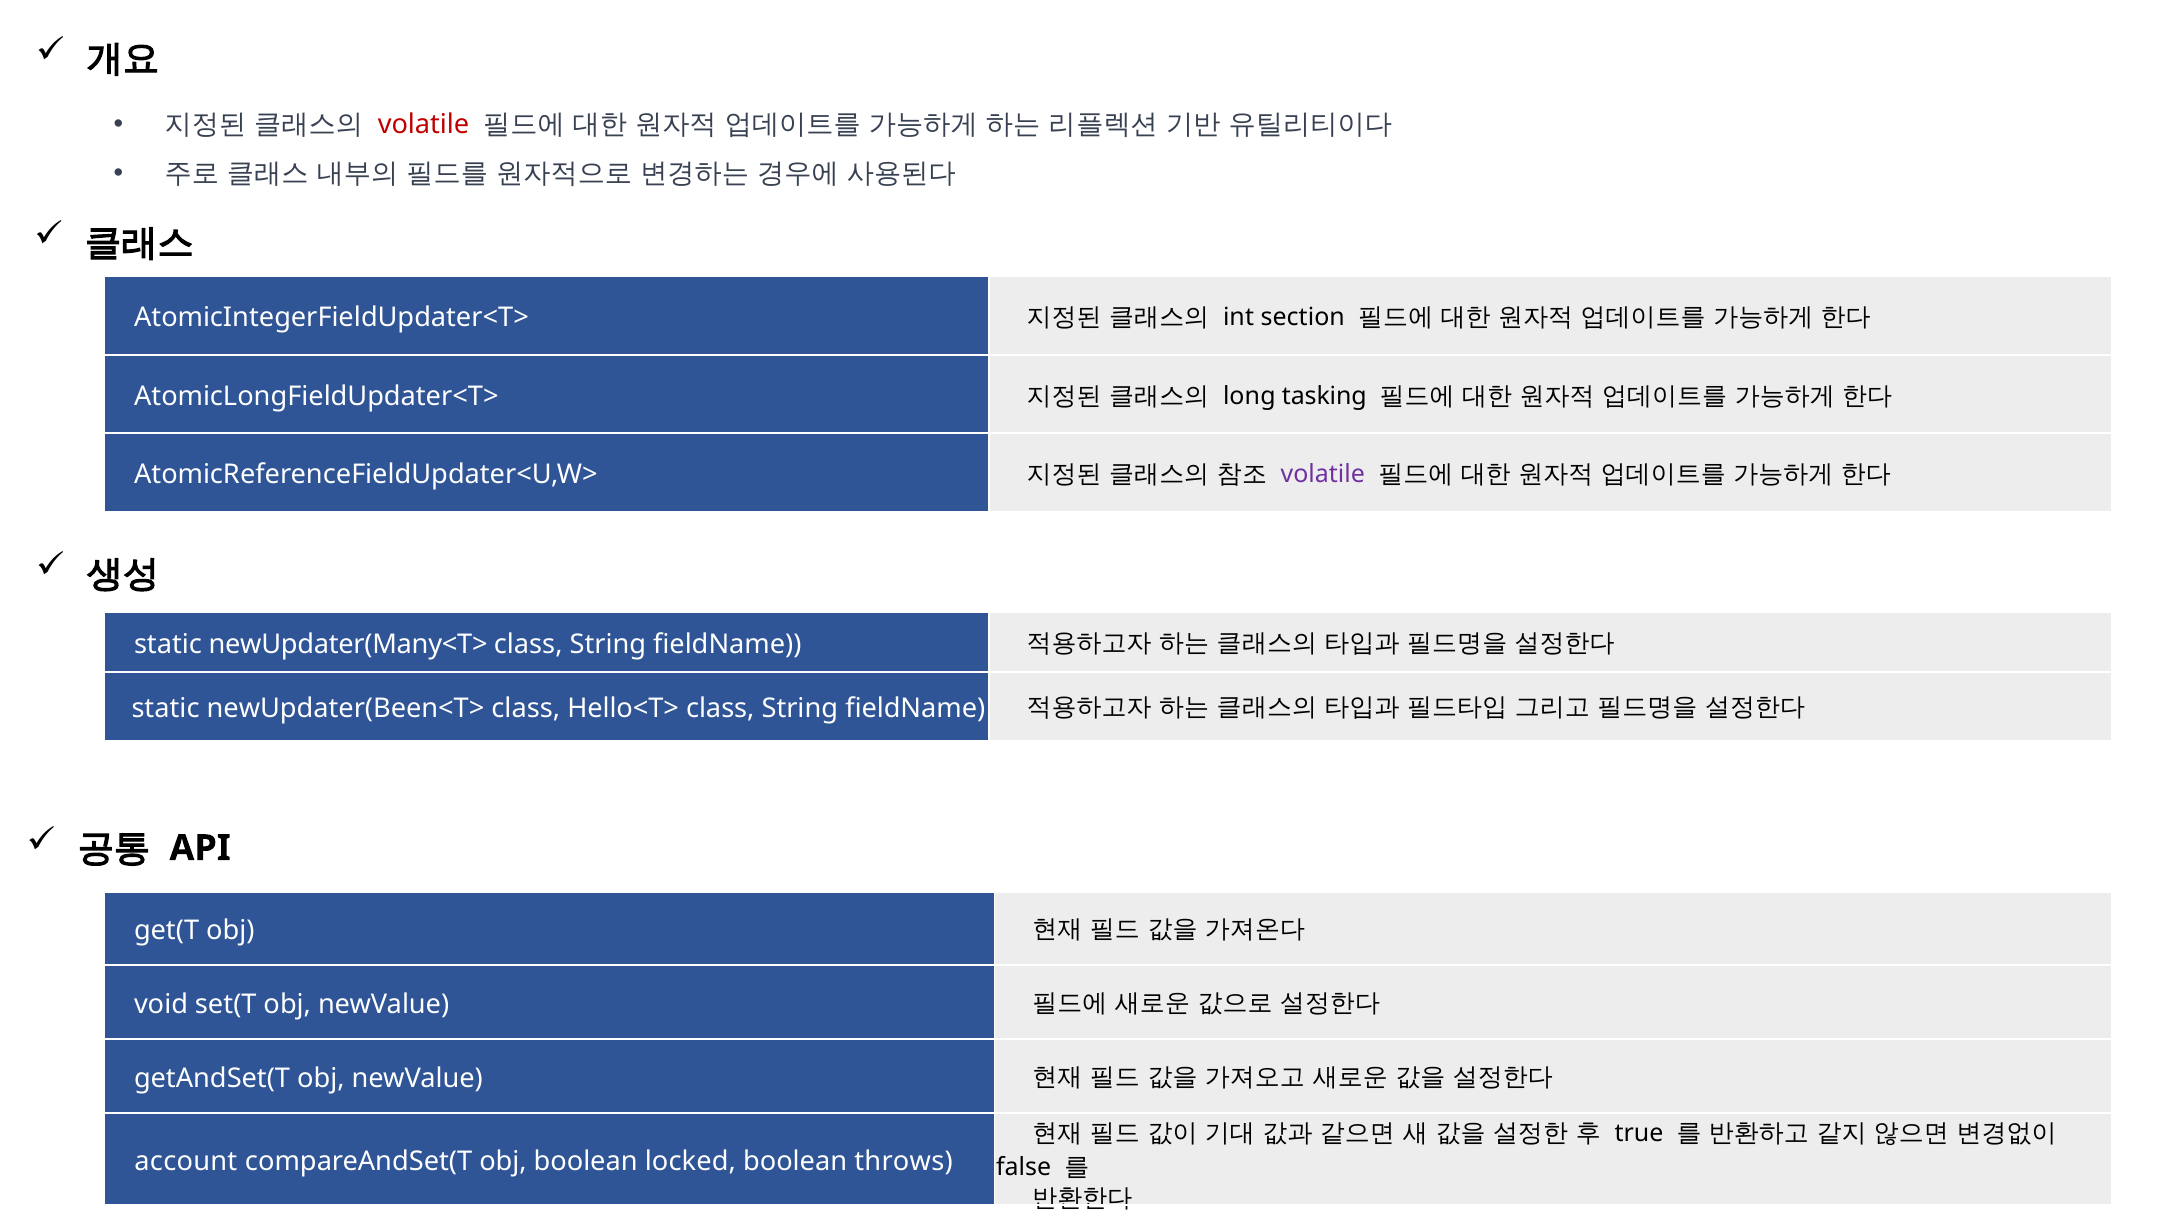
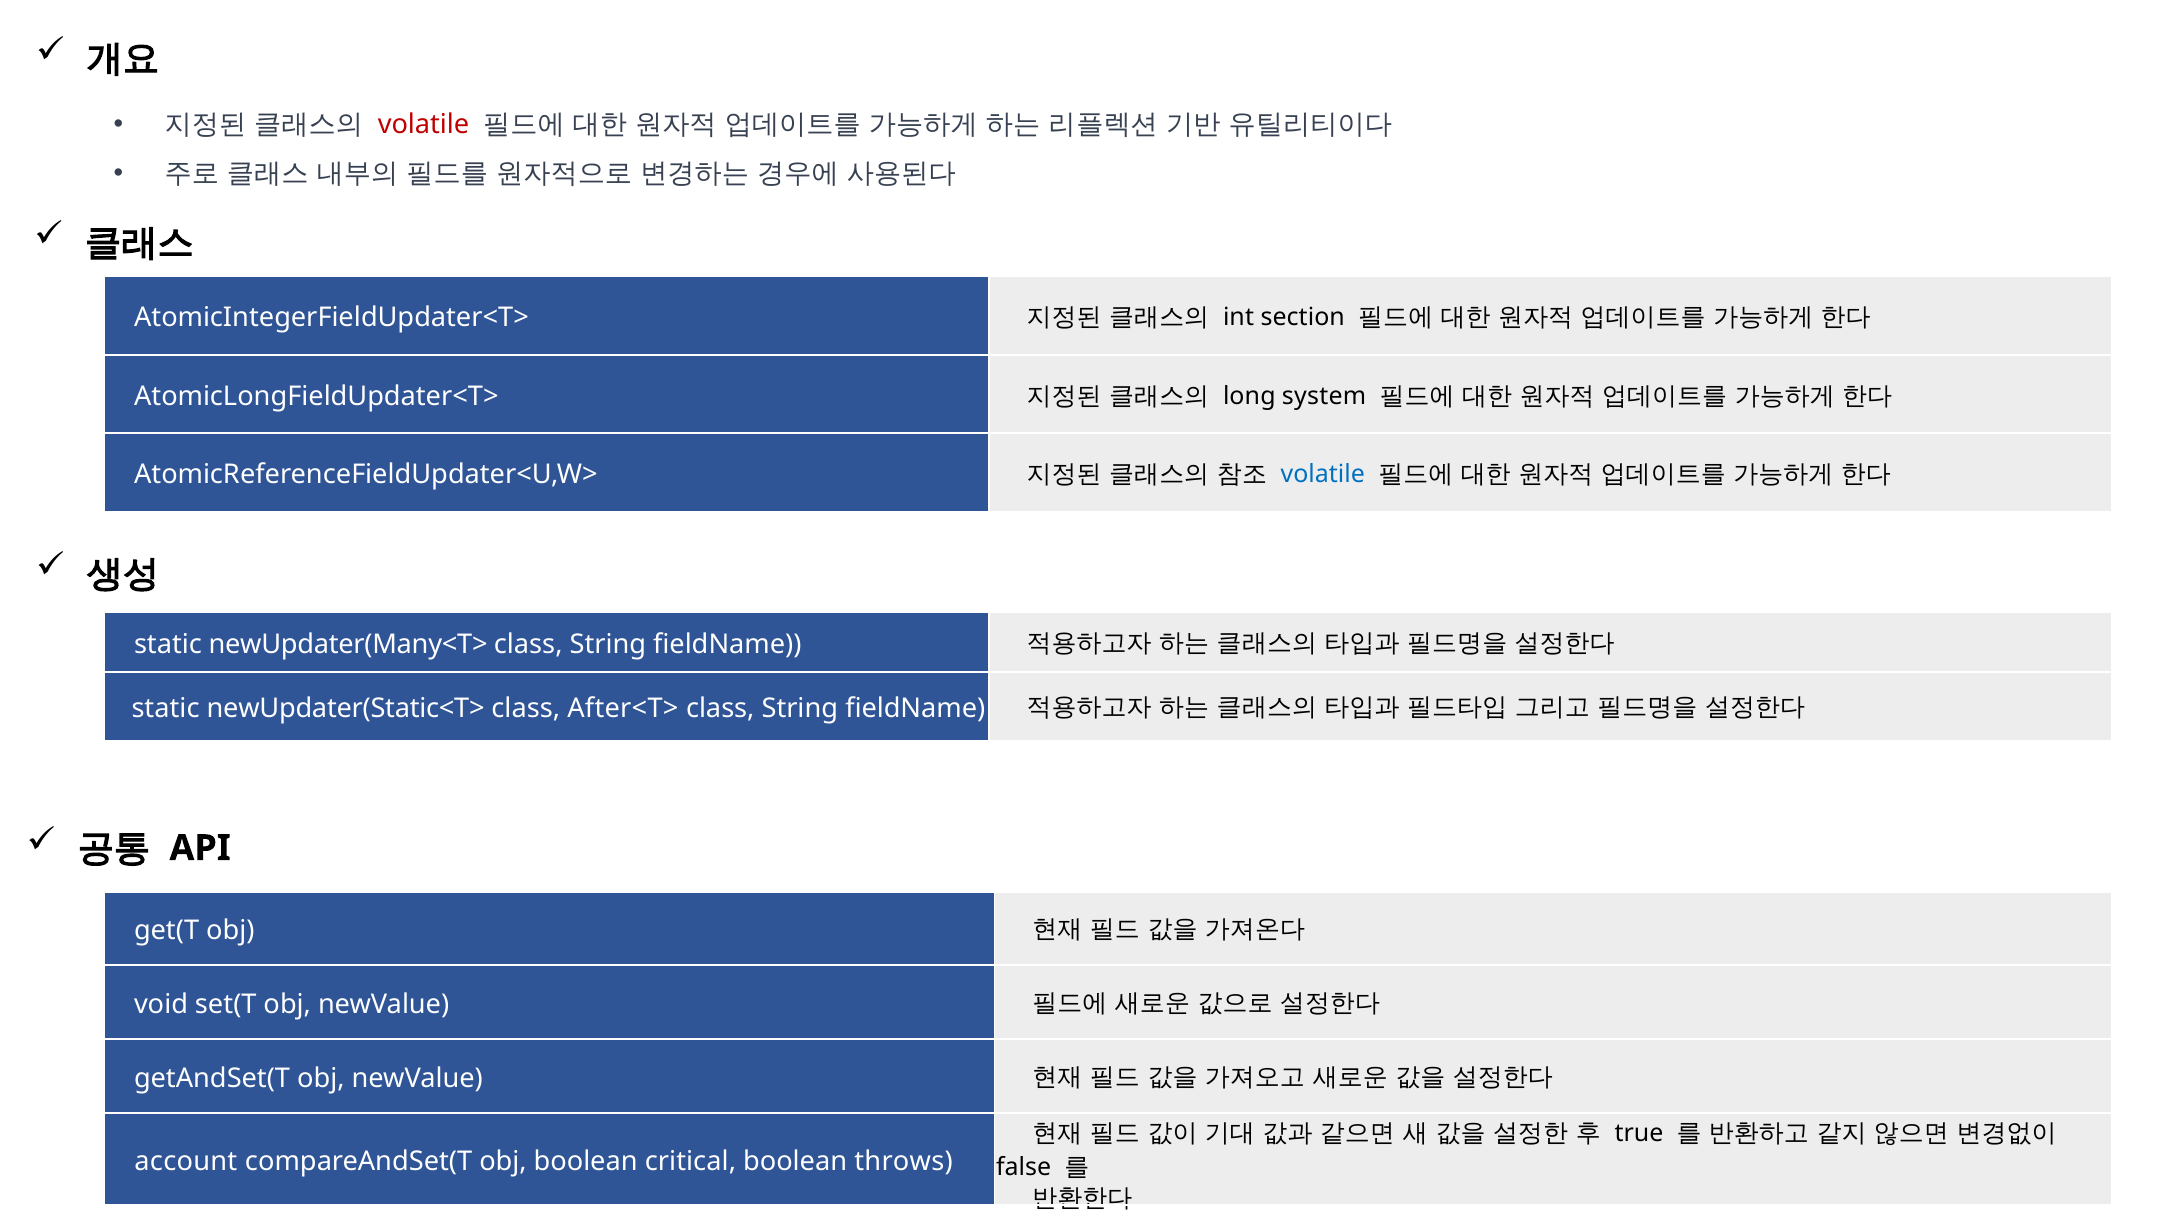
tasking: tasking -> system (1324, 396)
volatile colour: purple -> blue (1323, 475)
newUpdater(Been<T>: newUpdater(Been<T> -> newUpdater(Static<T> (346, 709)
Hello<T>: Hello<T> -> After<T> (623, 709)
locked: locked -> critical (690, 1161)
